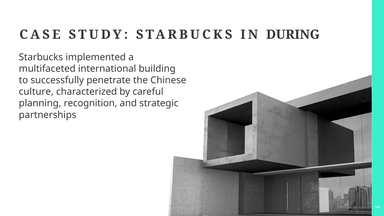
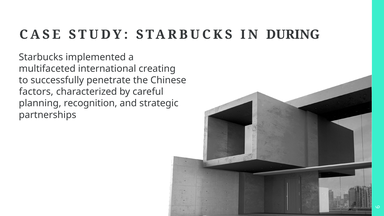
building: building -> creating (157, 69)
culture: culture -> factors (36, 92)
